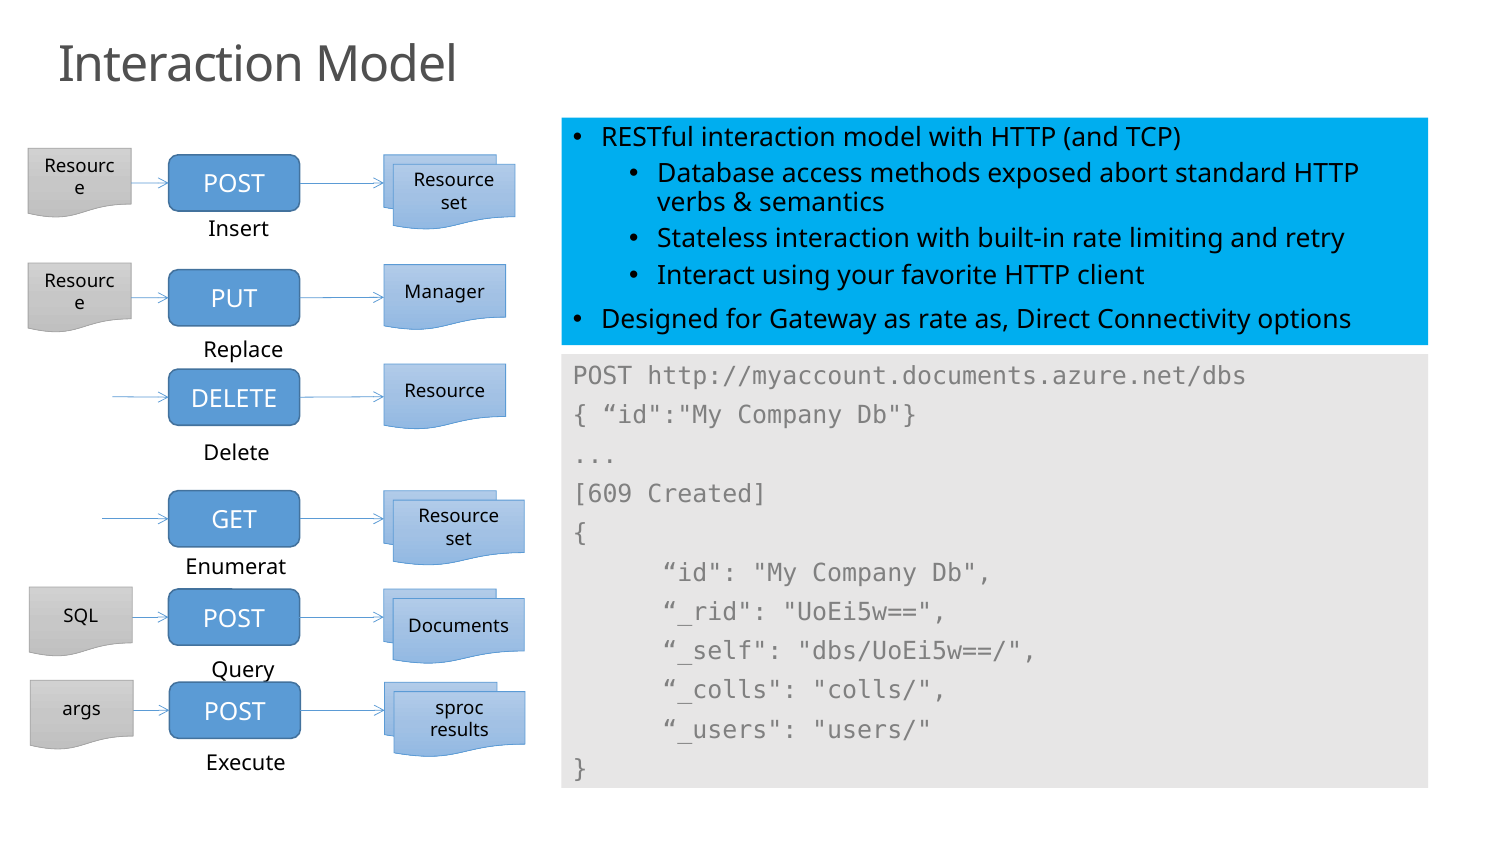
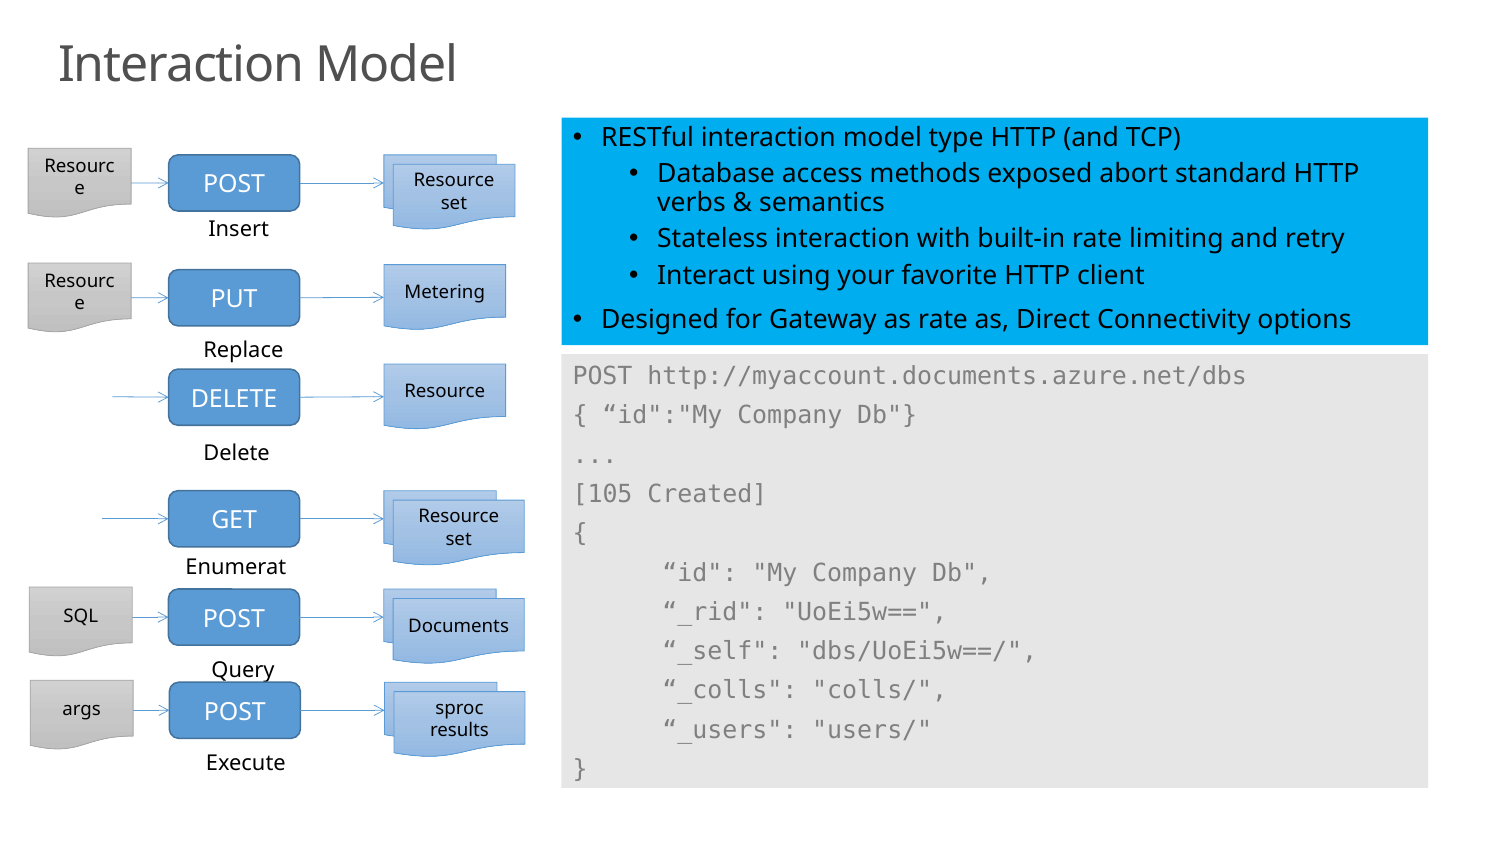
model with: with -> type (956, 138)
Manager: Manager -> Metering (445, 292)
609: 609 -> 105 (603, 495)
